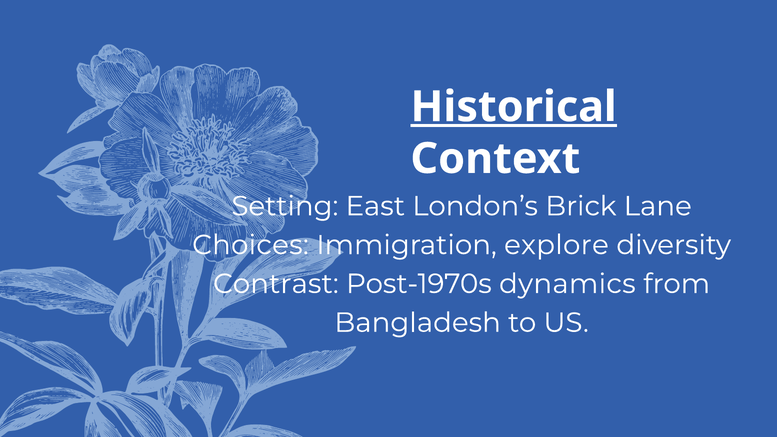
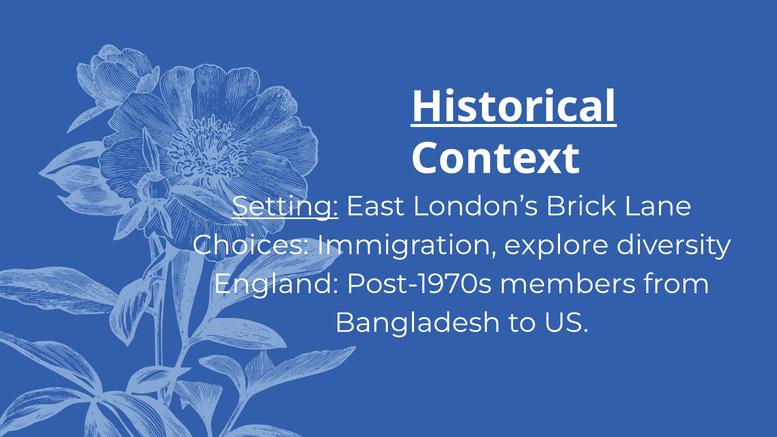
Setting underline: none -> present (285, 206)
Contrast: Contrast -> England (276, 284)
dynamics: dynamics -> members (567, 284)
